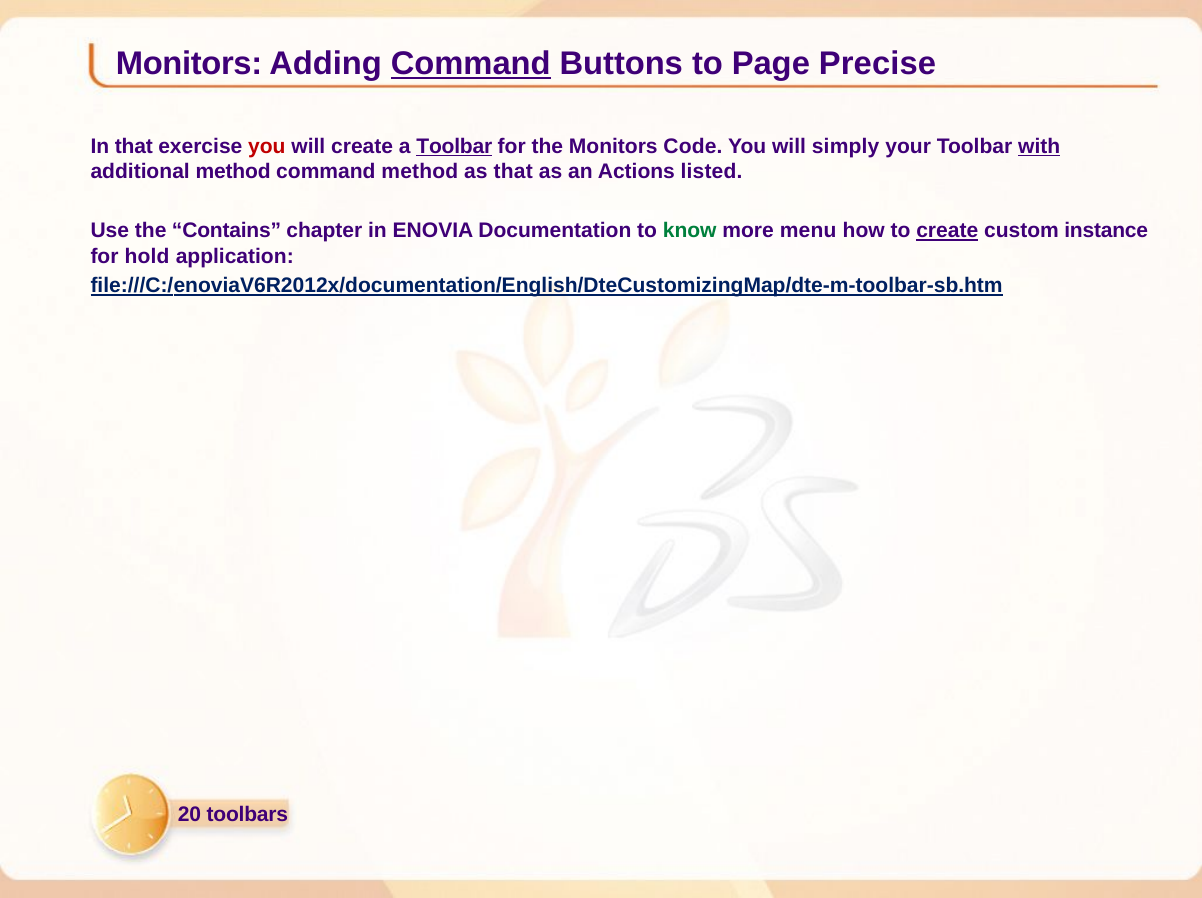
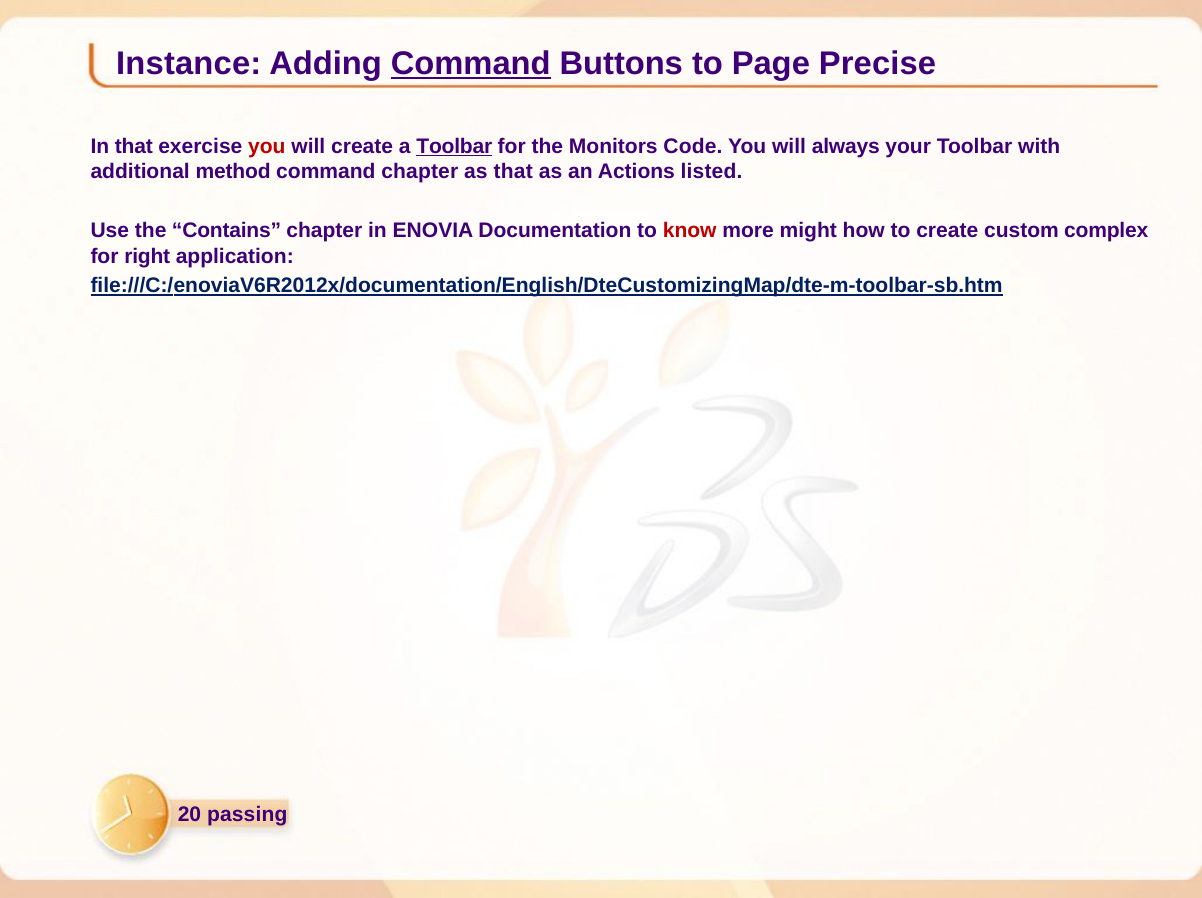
Monitors: Monitors -> Instance (189, 64)
simply: simply -> always (846, 147)
with underline: present -> none (1039, 147)
command method: method -> chapter (420, 172)
know colour: green -> red (690, 231)
menu: menu -> might (808, 231)
create underline: present -> none (947, 231)
instance: instance -> complex (1106, 231)
hold: hold -> right (147, 256)
toolbars: toolbars -> passing (247, 814)
